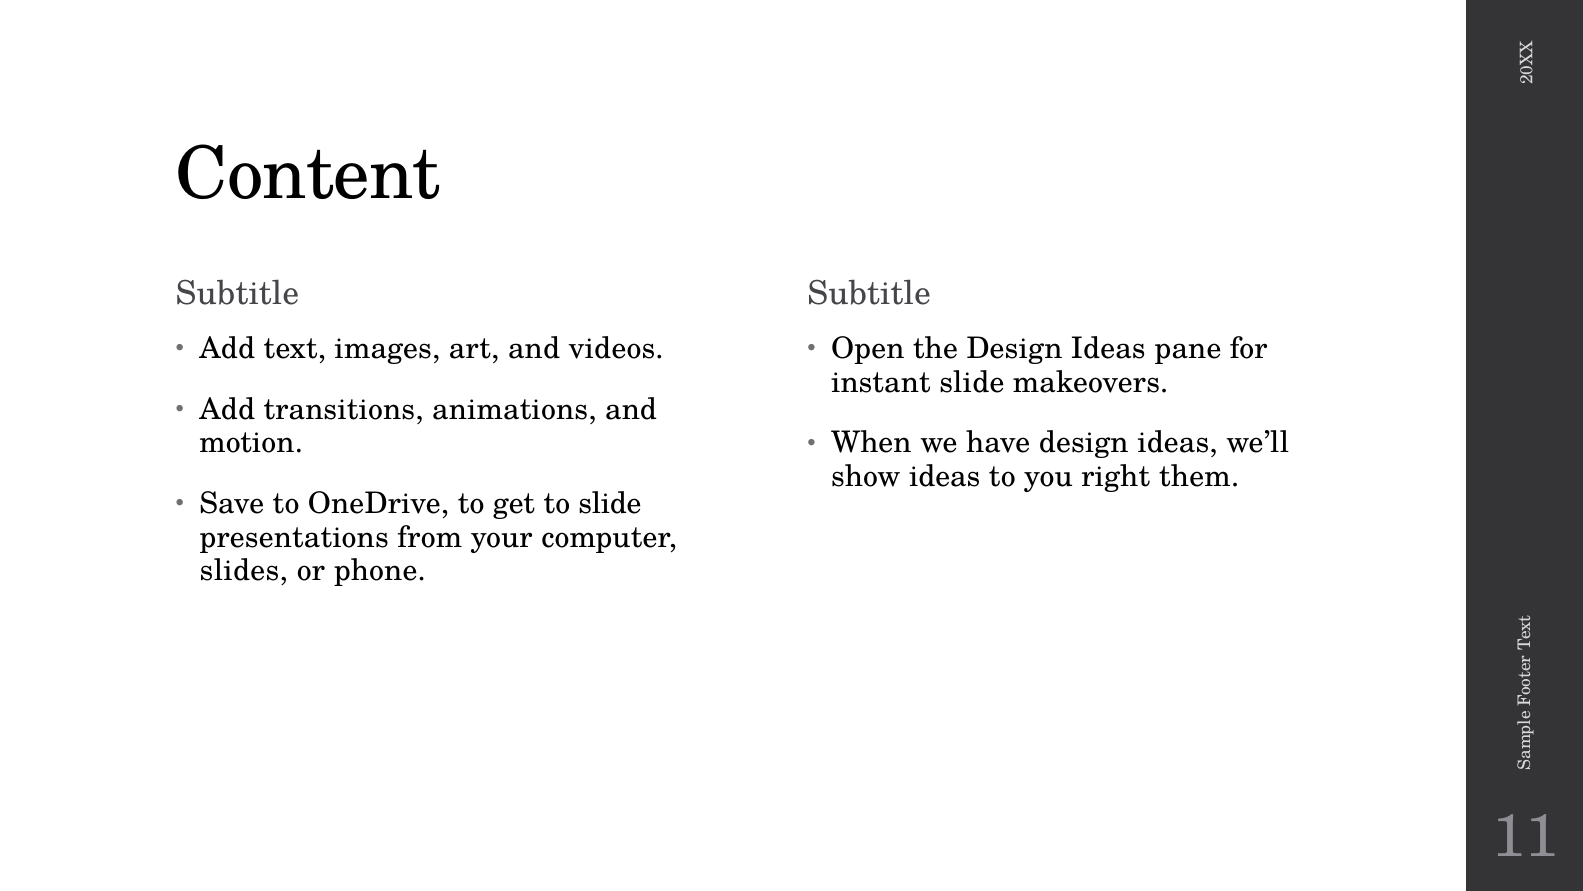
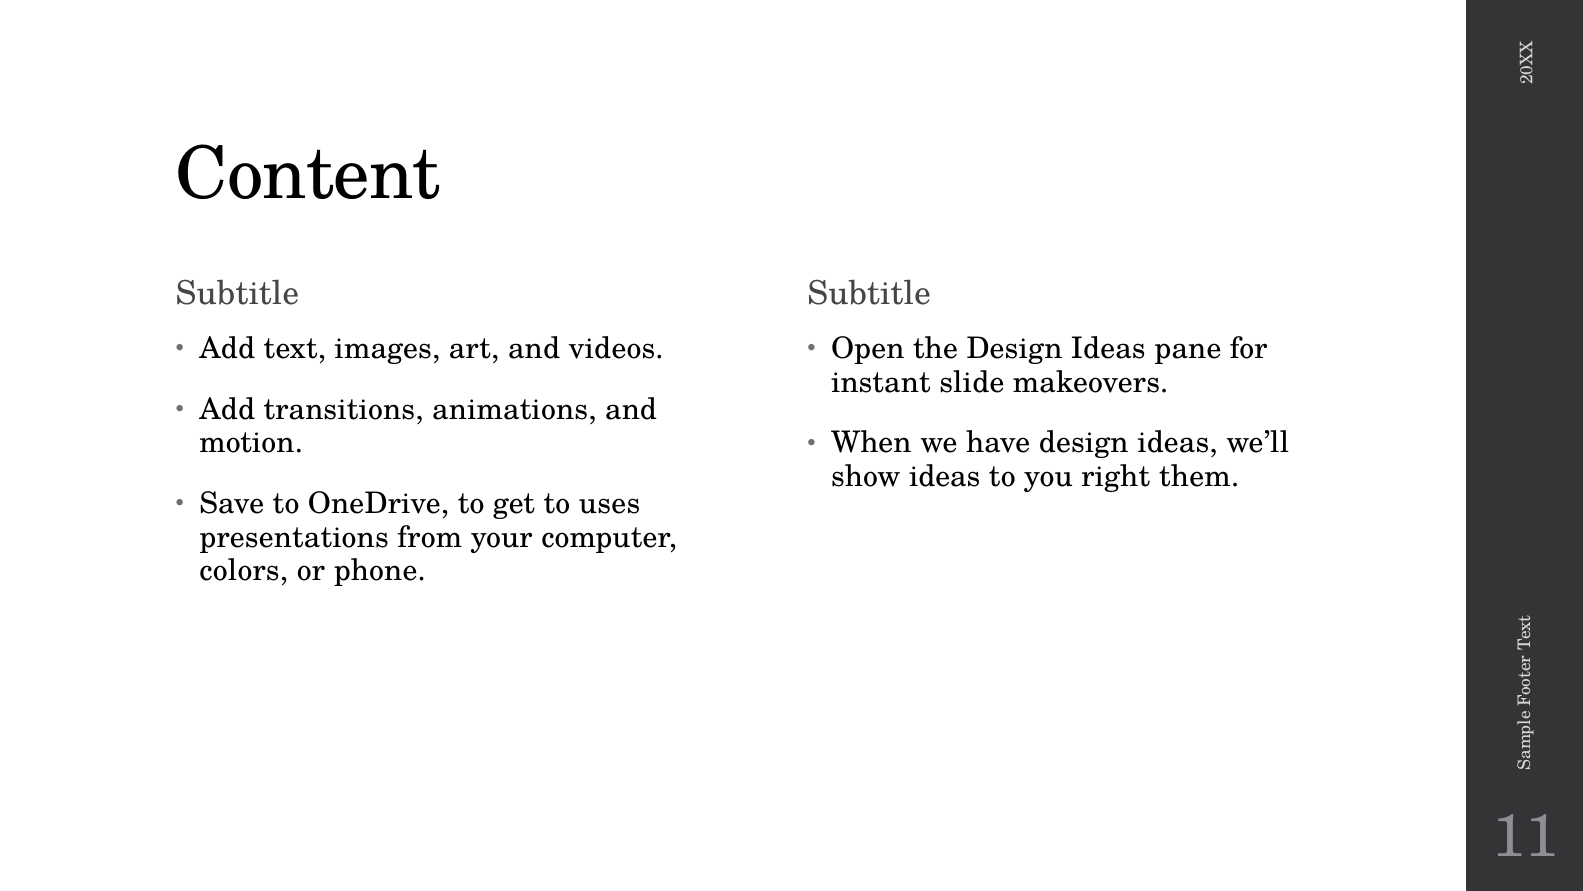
to slide: slide -> uses (610, 503)
slides: slides -> colors (244, 571)
